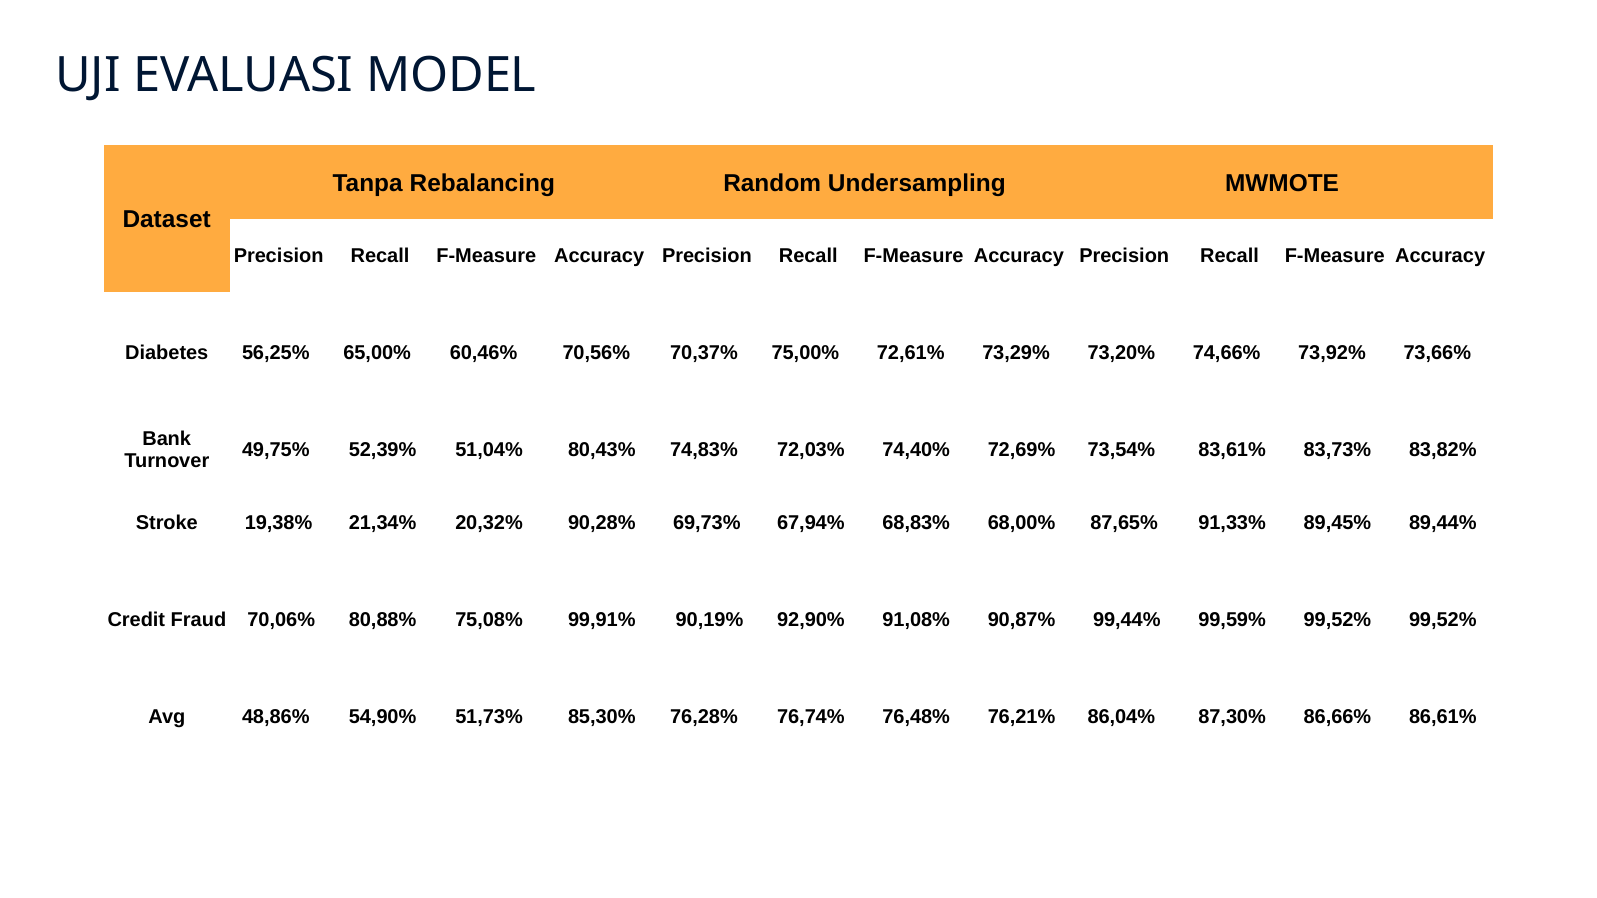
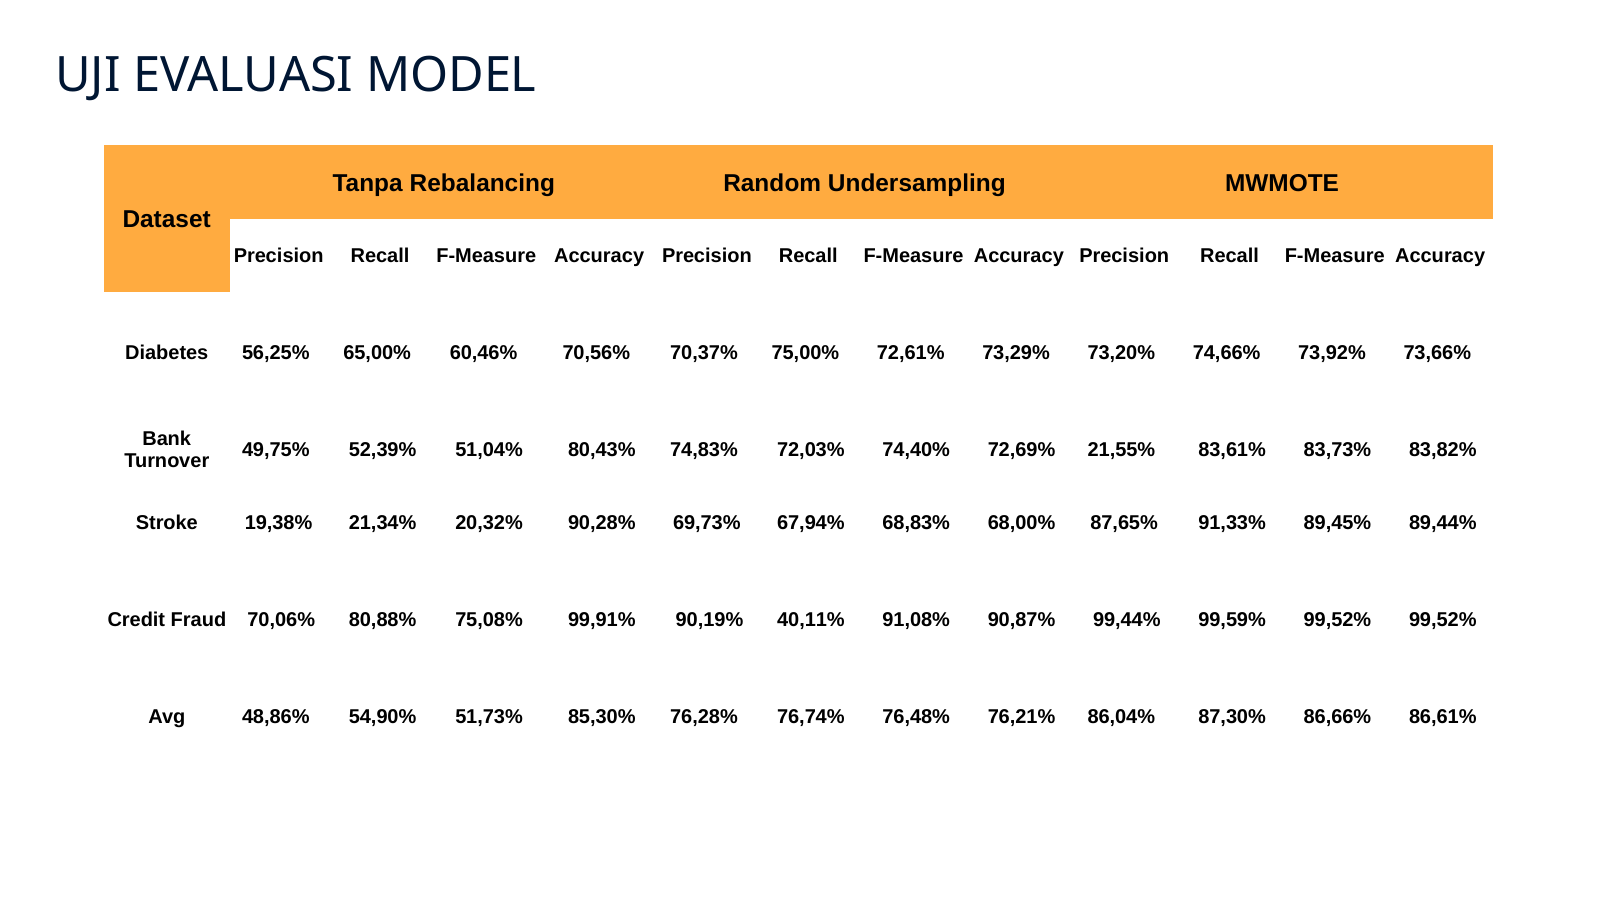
73,54%: 73,54% -> 21,55% (1121, 450)
92,90%: 92,90% -> 40,11% (811, 620)
